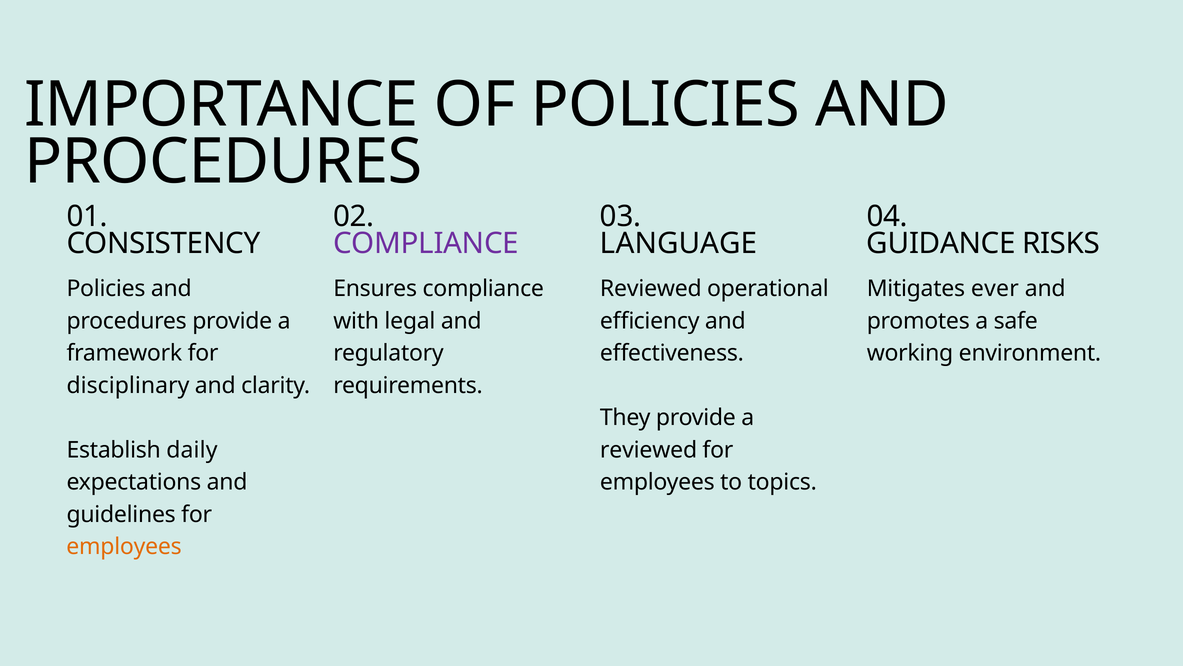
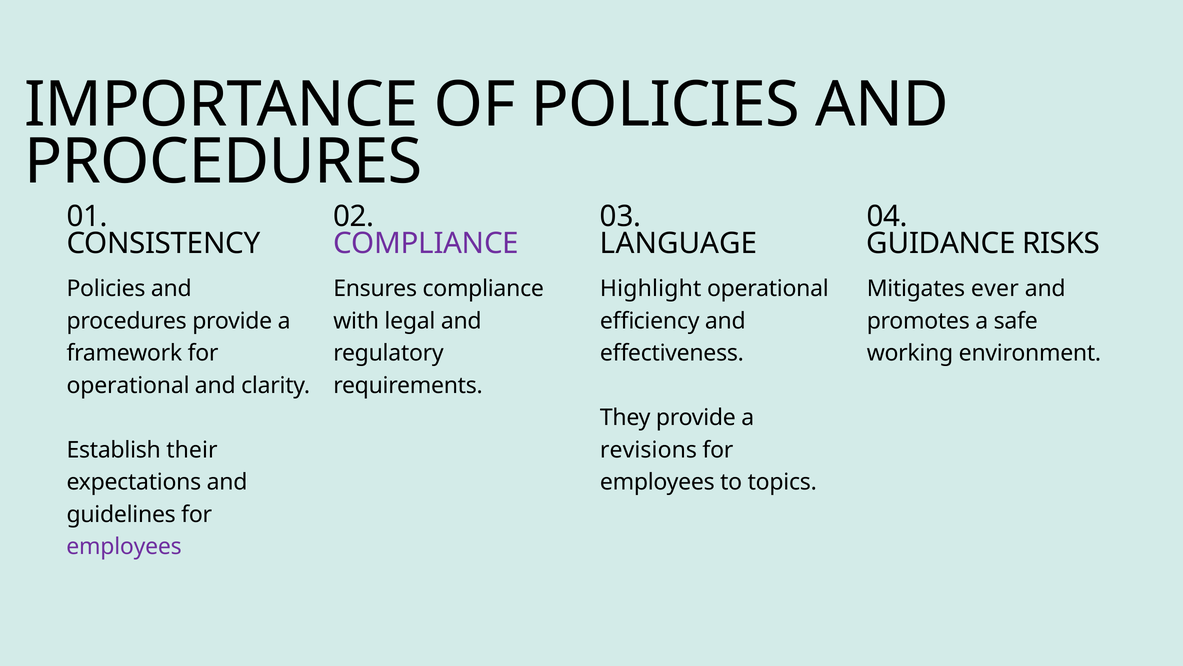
Reviewed: Reviewed -> Highlight (651, 289)
disciplinary: disciplinary -> operational (128, 385)
daily: daily -> their (192, 450)
reviewed: reviewed -> revisions (648, 450)
employees colour: orange -> purple (124, 546)
